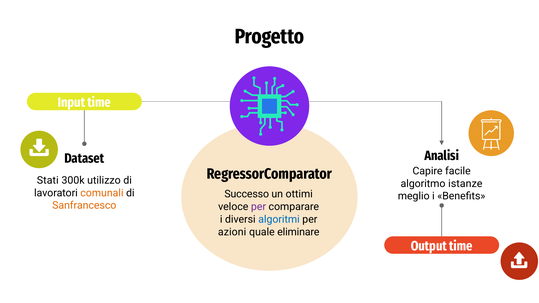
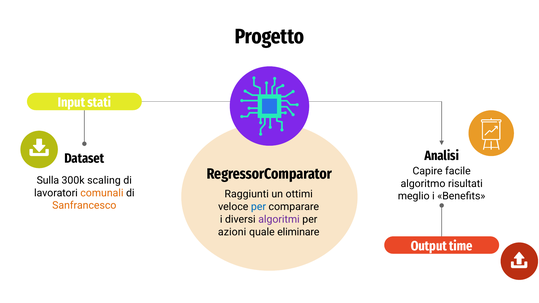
Input time: time -> stati (99, 102)
Stati: Stati -> Sulla (48, 181)
utilizzo: utilizzo -> scaling (104, 181)
istanze: istanze -> risultati (465, 184)
Successo: Successo -> Raggiunti (247, 194)
per colour: purple -> blue (258, 207)
algoritmi colour: blue -> purple (279, 219)
